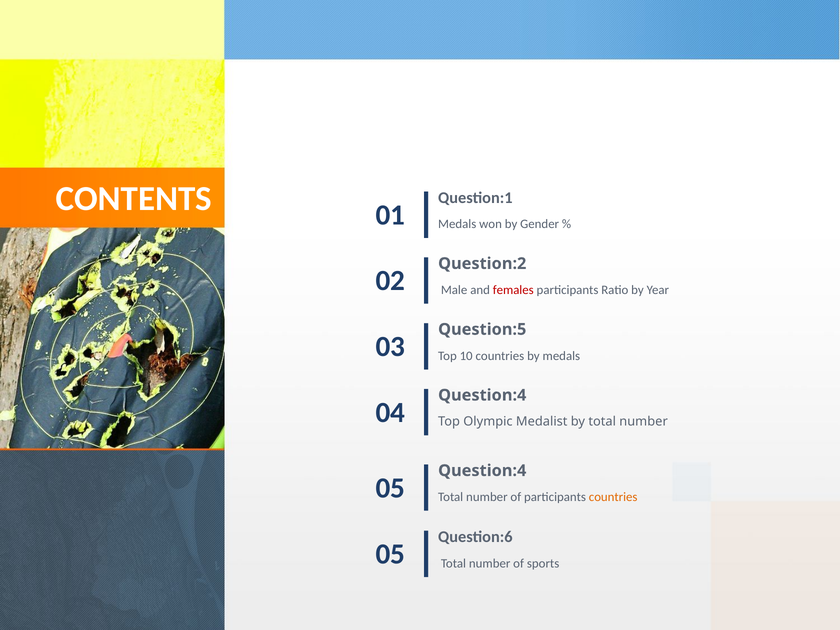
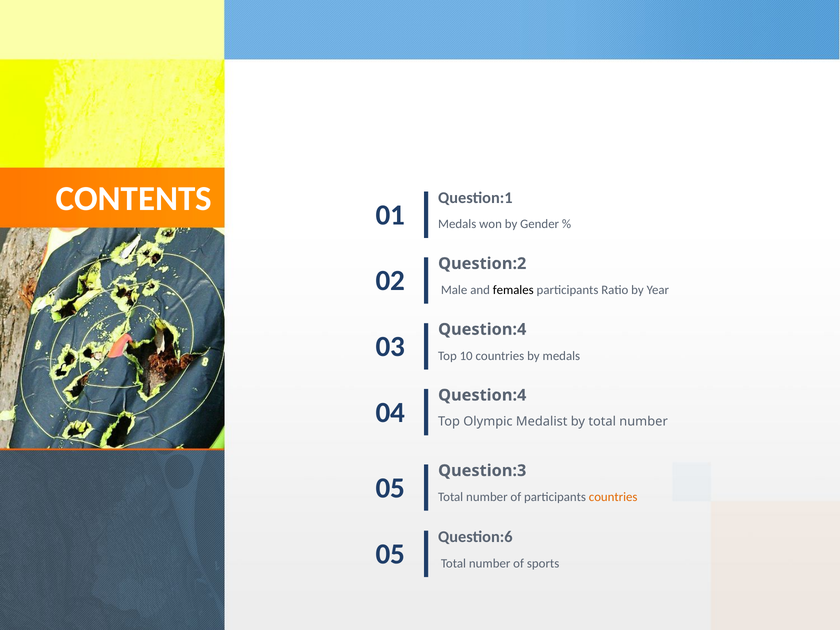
females colour: red -> black (513, 290)
Question:5: Question:5 -> Question:4 (482, 329)
Question:4: Question:4 -> Question:3 (482, 471)
